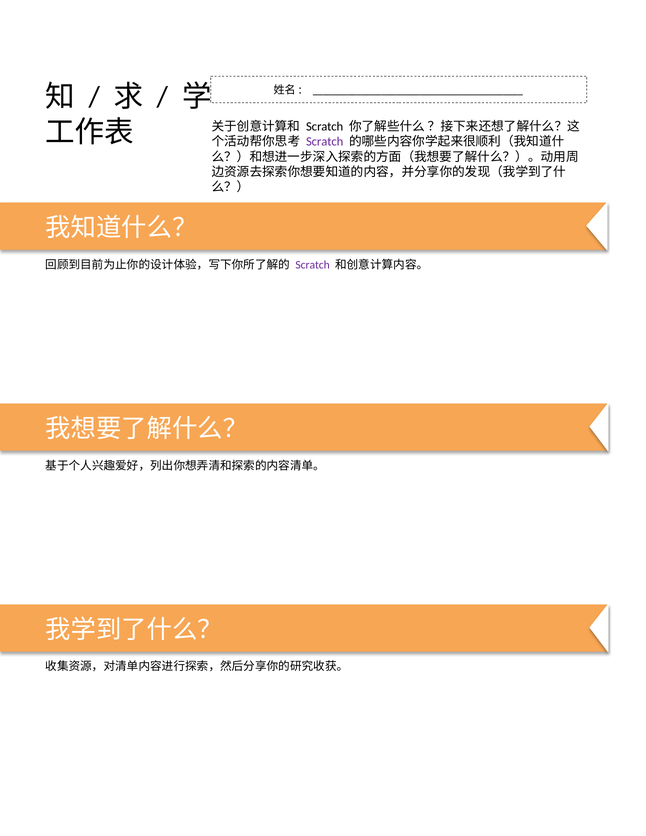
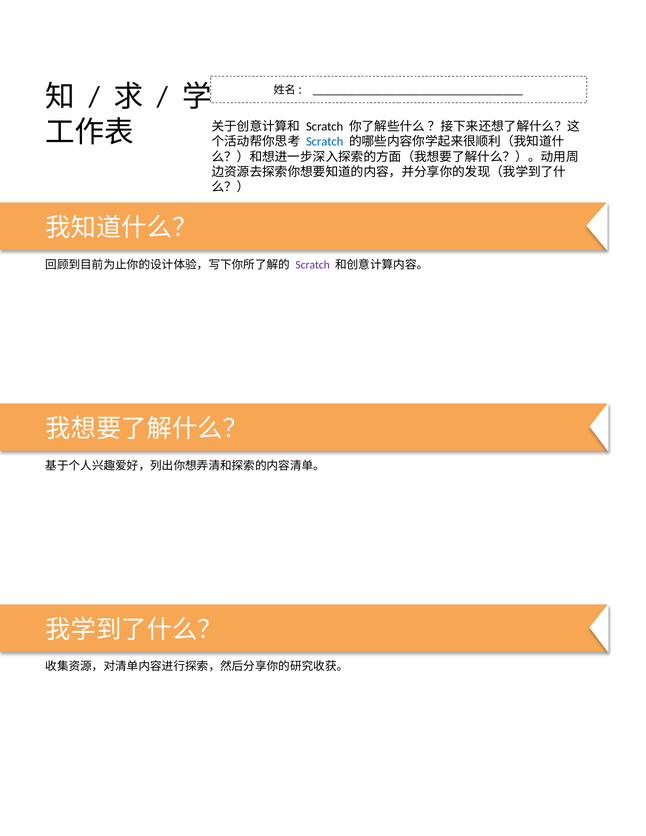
Scratch colour: purple -> blue (325, 142)
